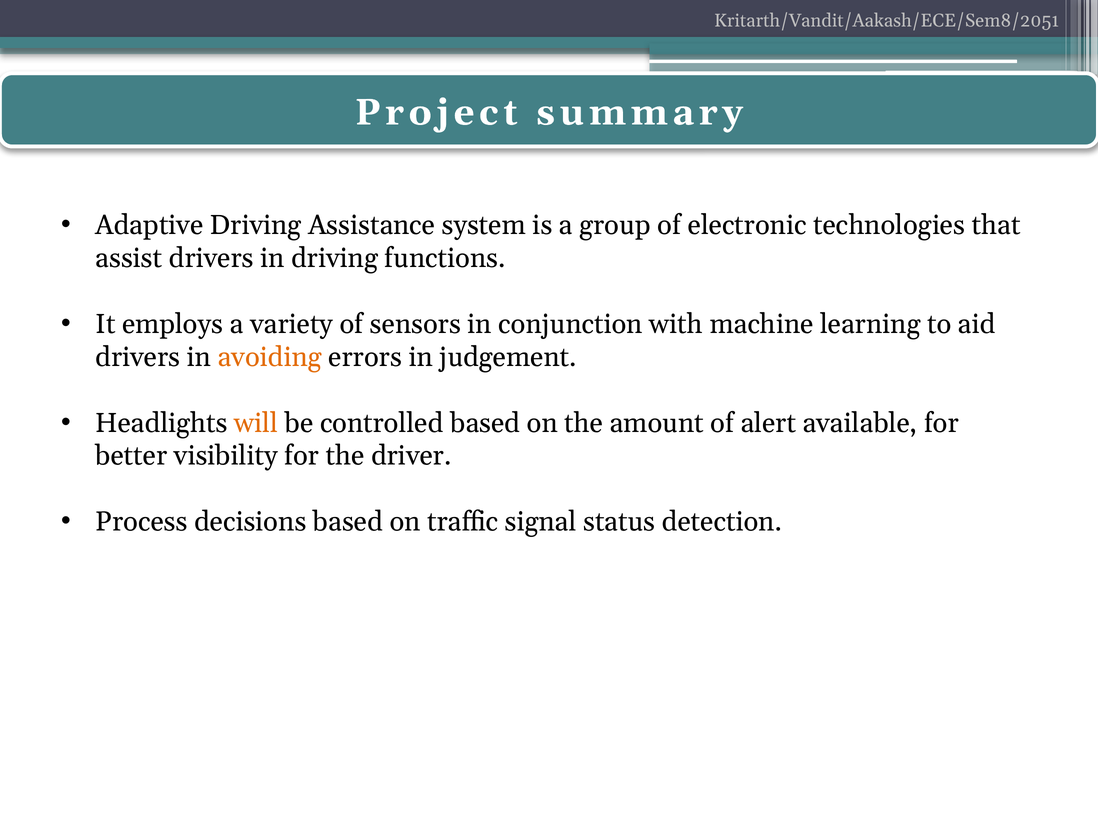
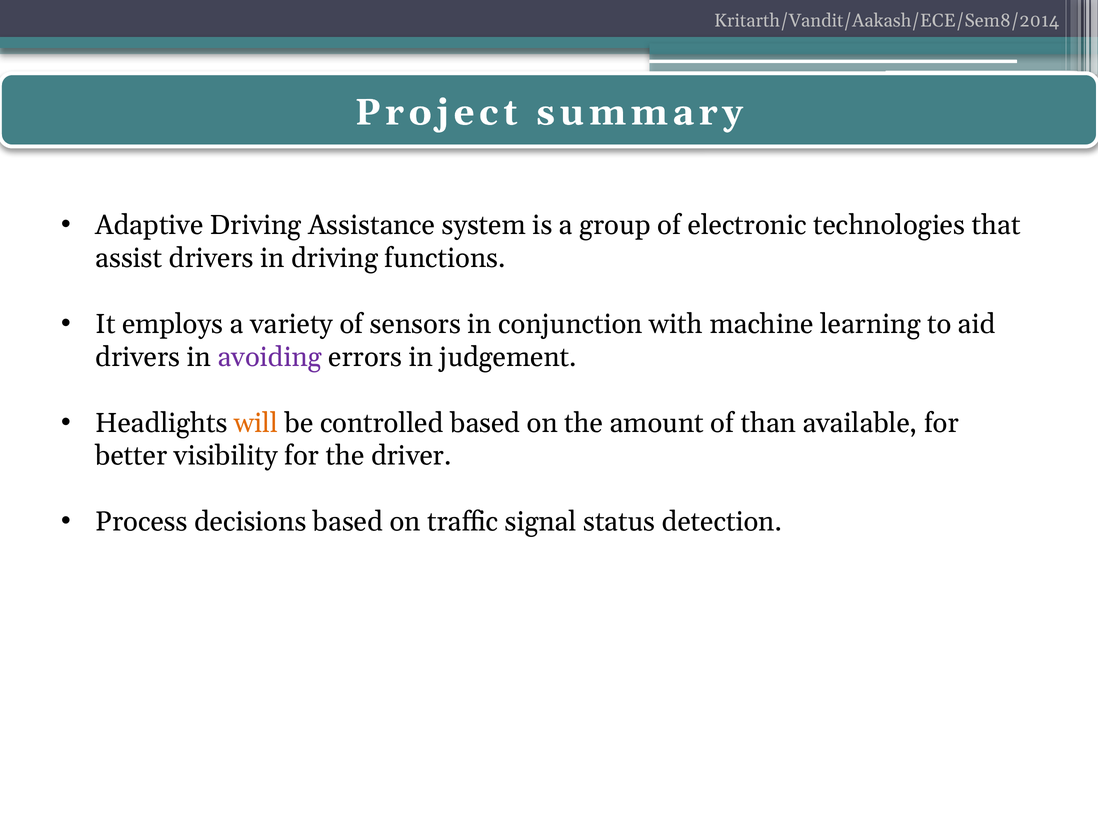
Kritarth/Vandit/Aakash/ECE/Sem8/2051: Kritarth/Vandit/Aakash/ECE/Sem8/2051 -> Kritarth/Vandit/Aakash/ECE/Sem8/2014 (887, 21)
avoiding colour: orange -> purple (270, 357)
alert: alert -> than (768, 423)
